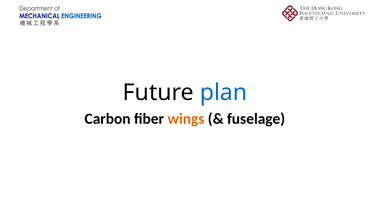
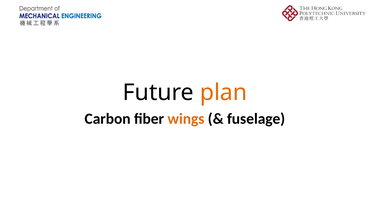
plan colour: blue -> orange (224, 92)
